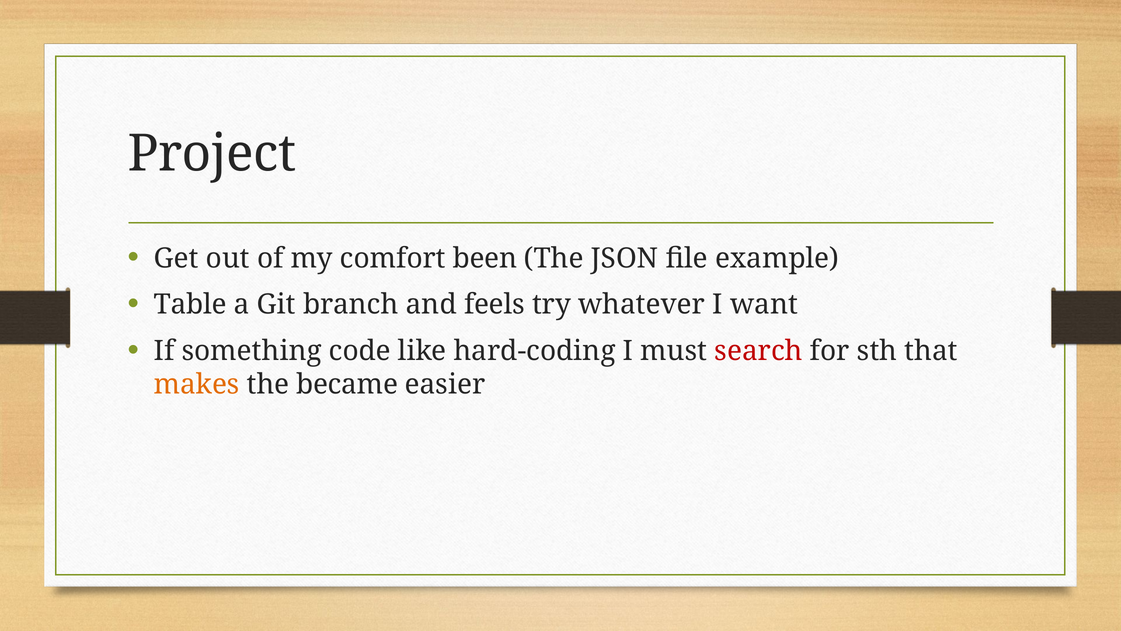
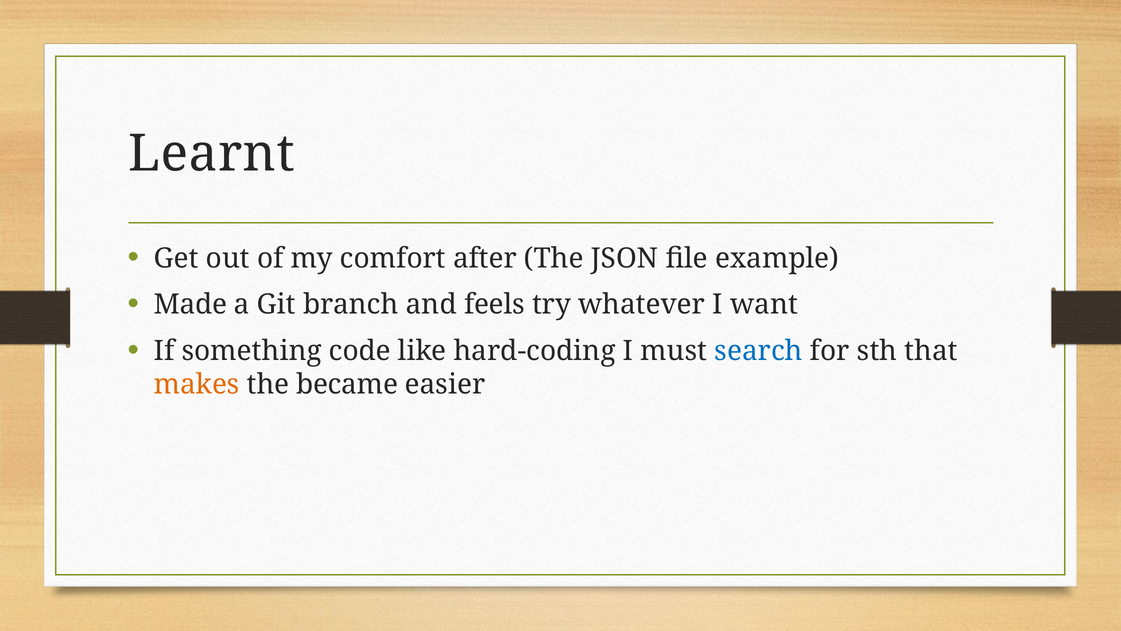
Project: Project -> Learnt (212, 154)
been: been -> after (485, 258)
Table: Table -> Made (190, 304)
search colour: red -> blue (759, 351)
